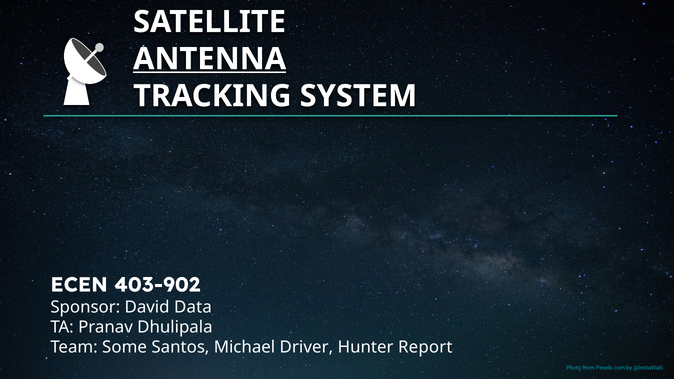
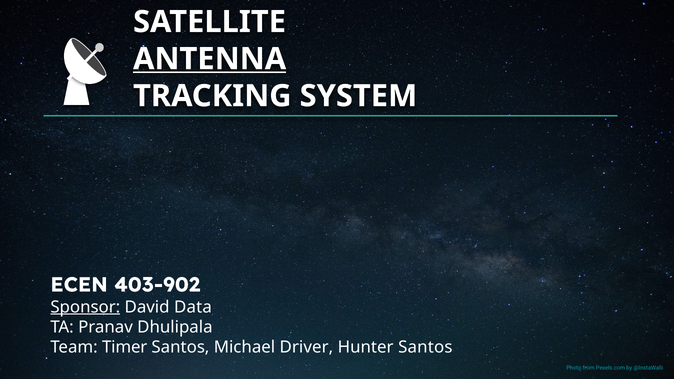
Sponsor underline: none -> present (85, 307)
Some: Some -> Timer (125, 348)
Hunter Report: Report -> Santos (425, 348)
